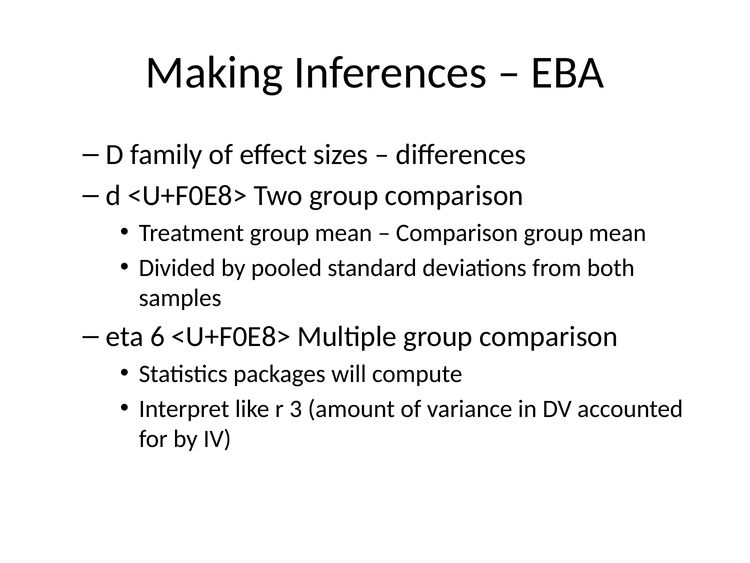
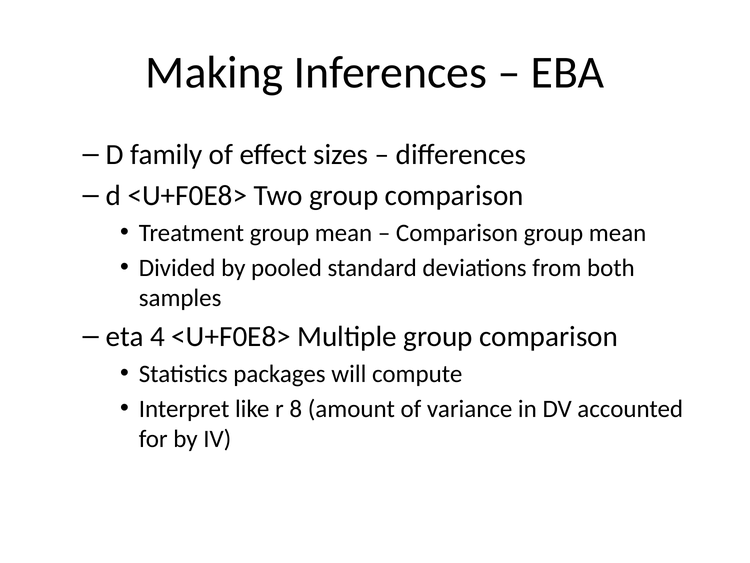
6: 6 -> 4 (158, 336)
3: 3 -> 8 (296, 408)
